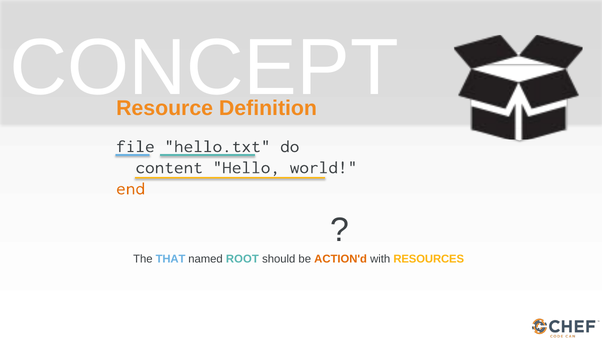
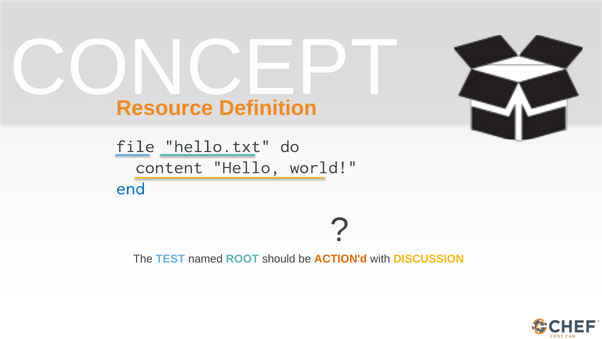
end colour: orange -> blue (131, 188)
THAT: THAT -> TEST (170, 259)
RESOURCES: RESOURCES -> DISCUSSION (429, 259)
